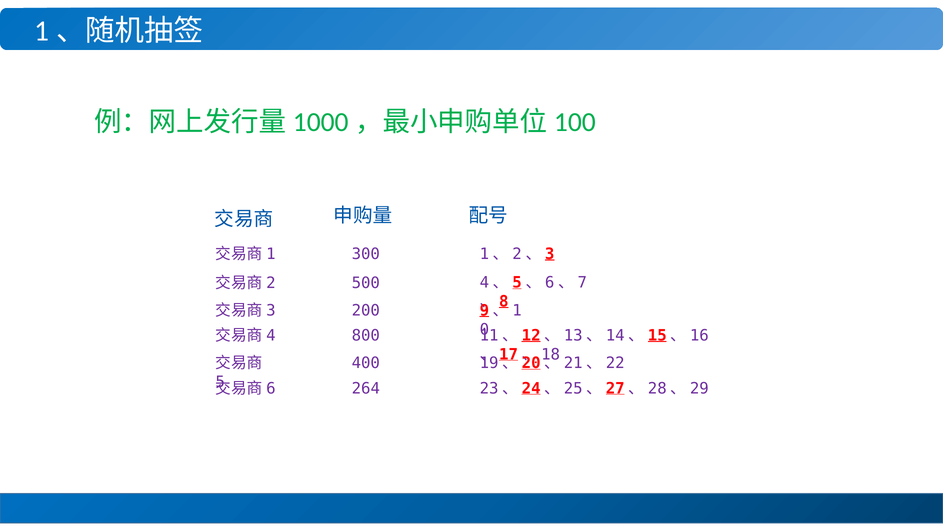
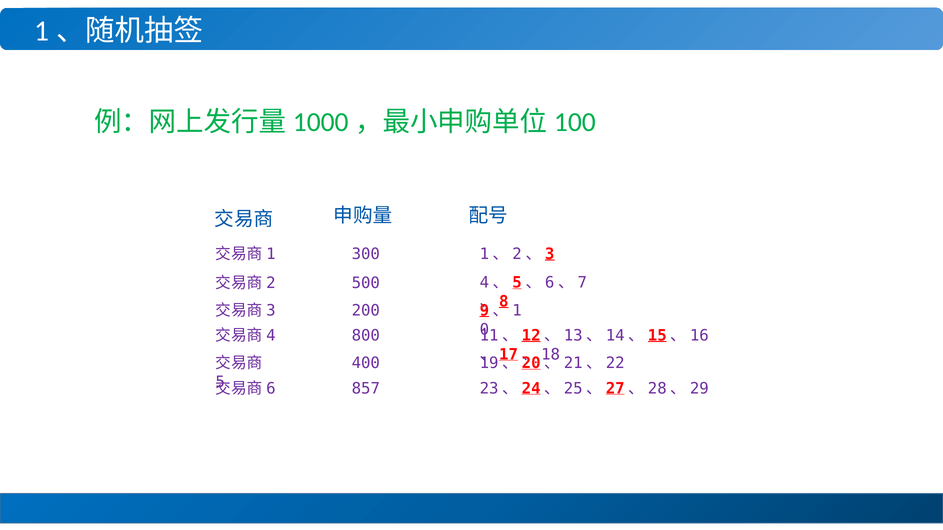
264: 264 -> 857 (366, 389)
